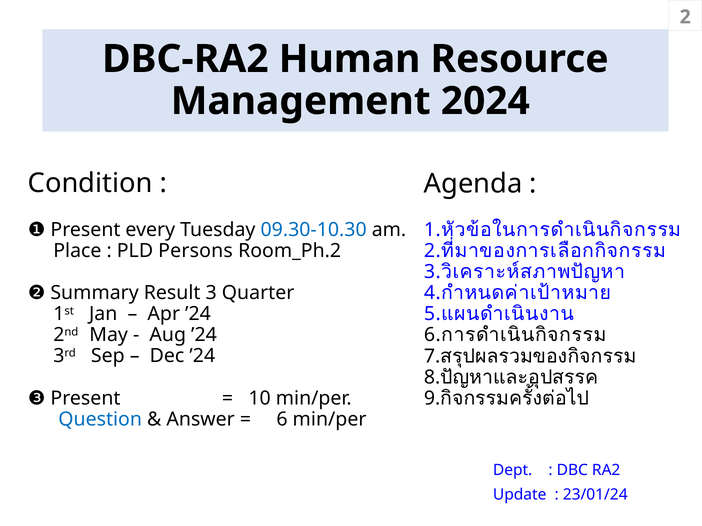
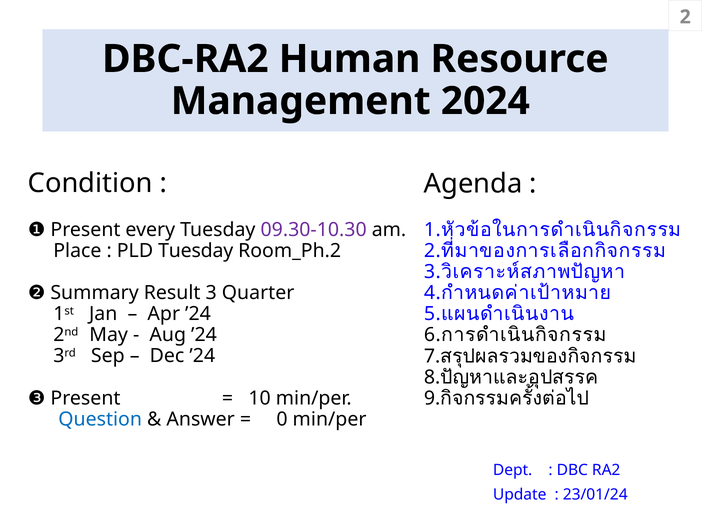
09.30-10.30 colour: blue -> purple (314, 230)
PLD Persons: Persons -> Tuesday (196, 251)
6: 6 -> 0 (282, 420)
